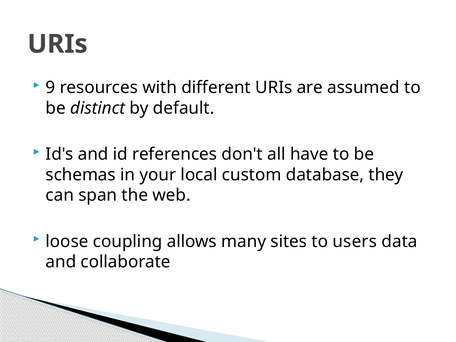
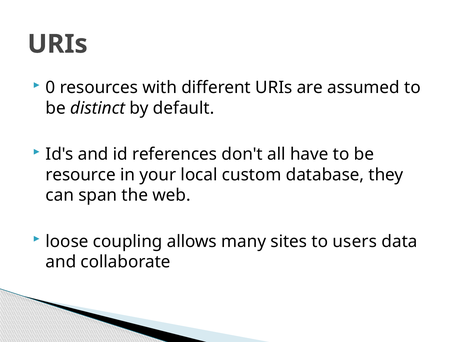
9: 9 -> 0 (50, 88)
schemas: schemas -> resource (81, 175)
